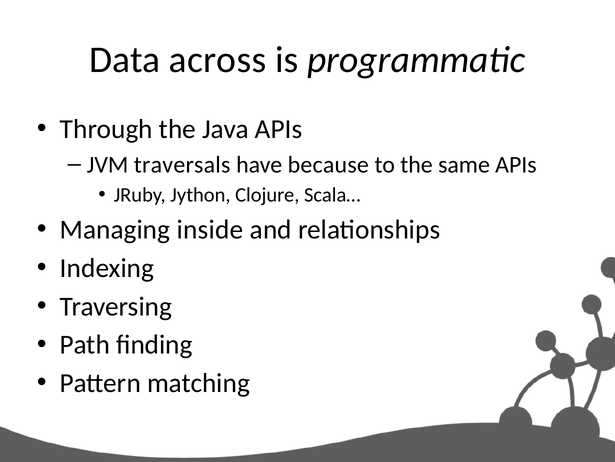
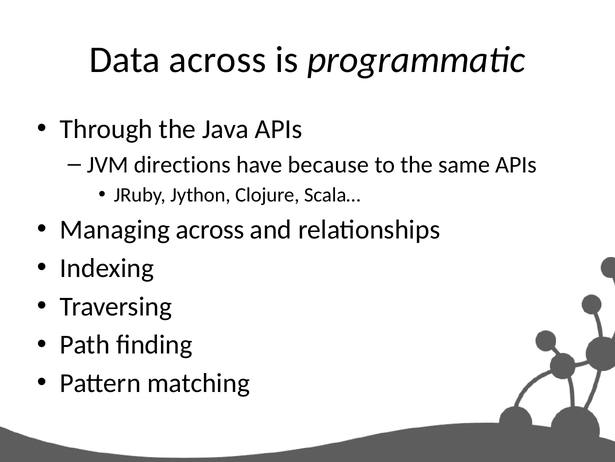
traversals: traversals -> directions (182, 164)
Managing inside: inside -> across (210, 229)
